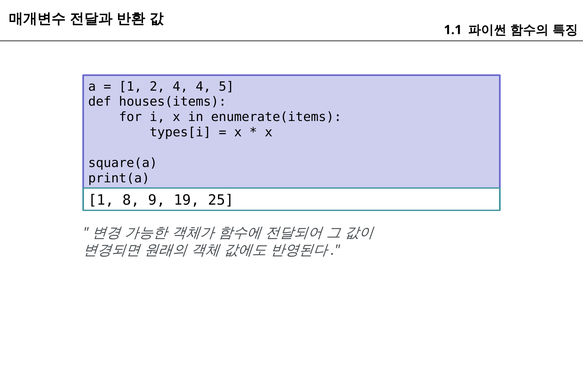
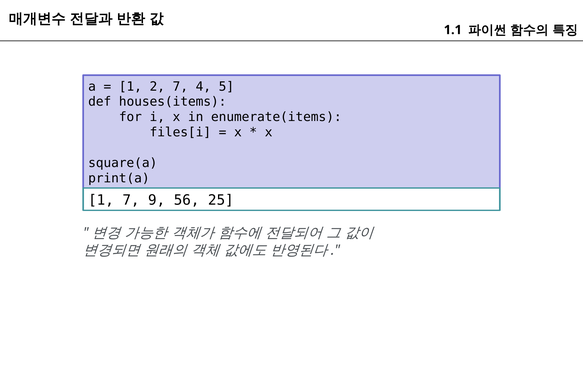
2 4: 4 -> 7 (180, 86)
types[i: types[i -> files[i (180, 132)
1 8: 8 -> 7 (131, 200)
19: 19 -> 56 (187, 200)
